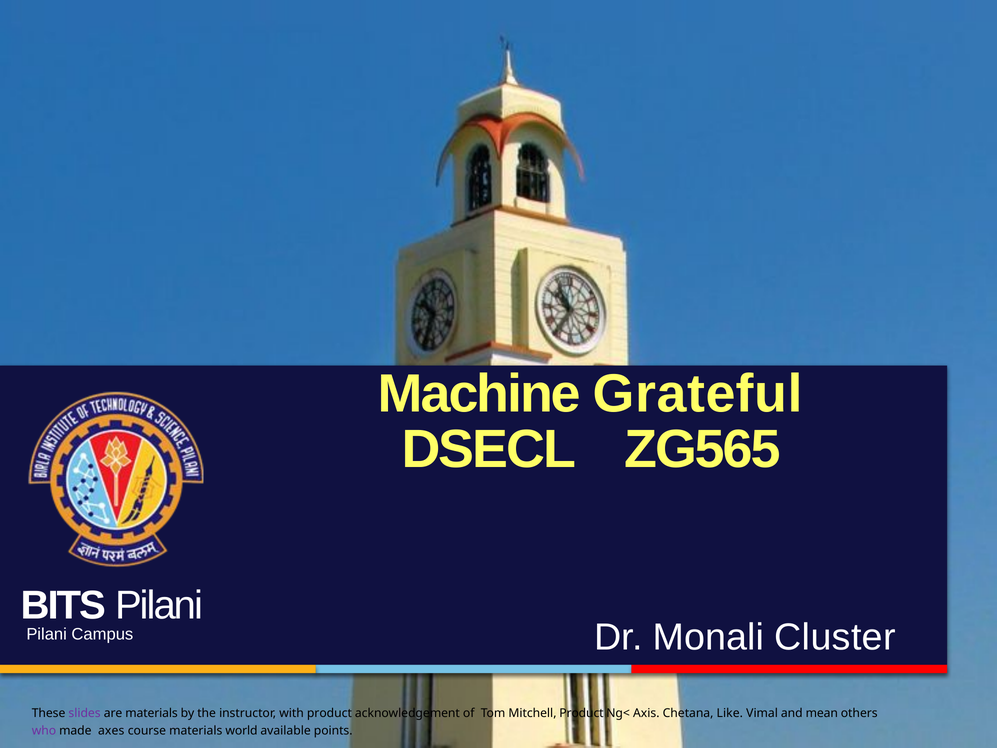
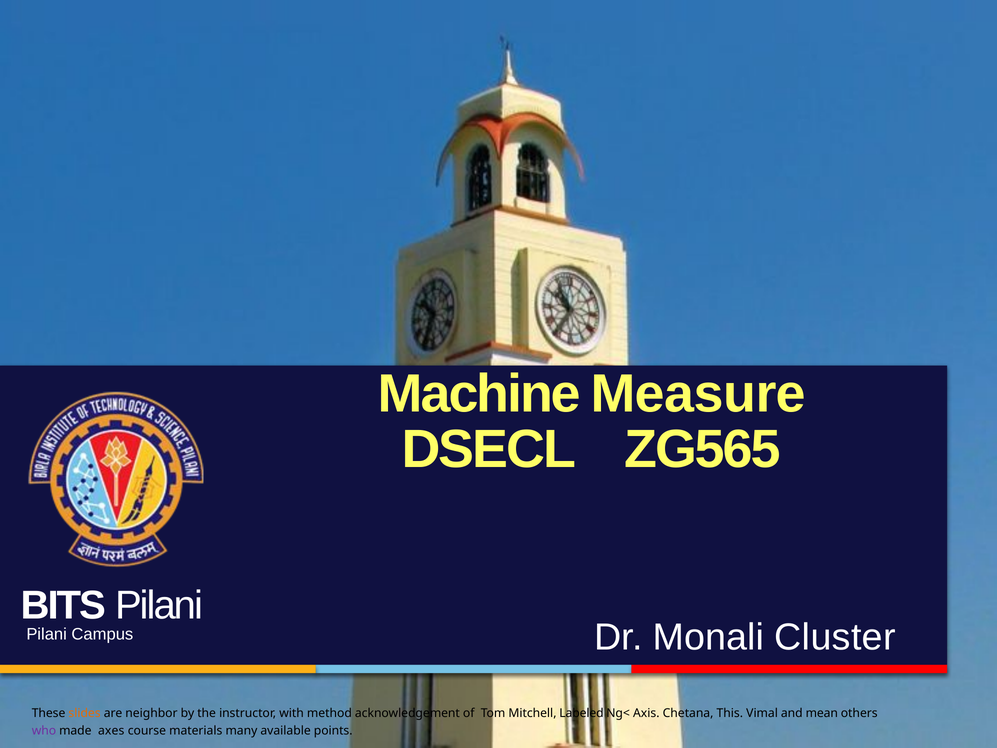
Grateful: Grateful -> Measure (698, 394)
slides colour: purple -> orange (85, 713)
are materials: materials -> neighbor (151, 713)
with product: product -> method (329, 713)
Mitchell Product: Product -> Labeled (581, 713)
Like: Like -> This (730, 713)
world: world -> many (241, 731)
